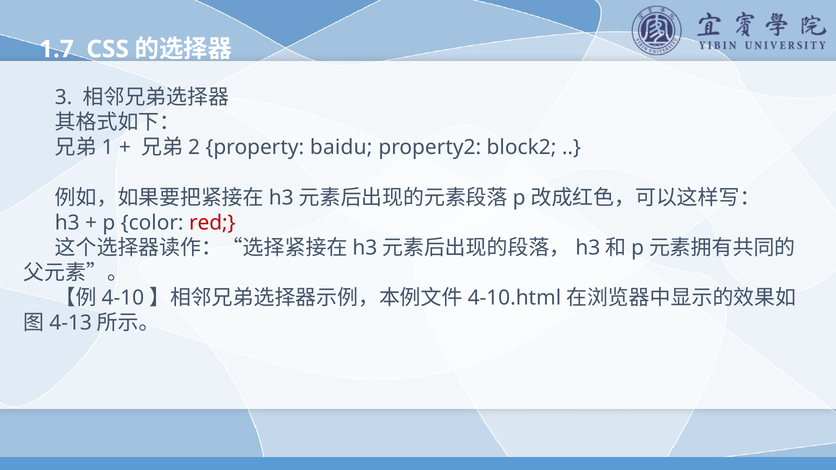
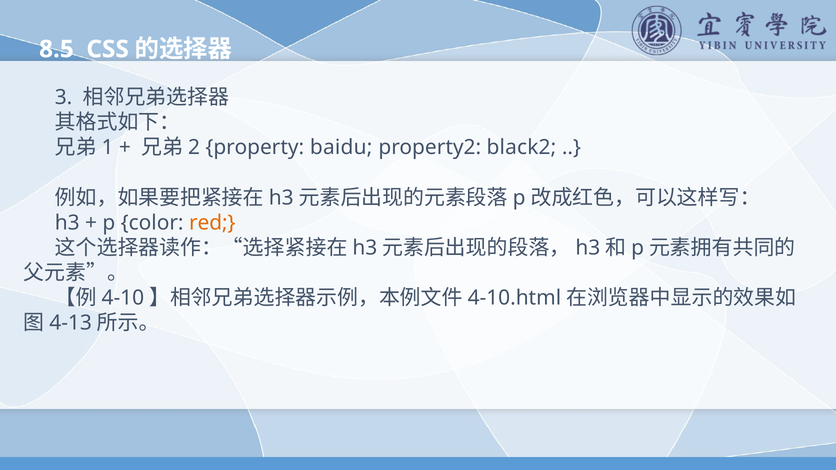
1.7: 1.7 -> 8.5 (56, 49)
block2: block2 -> black2 (521, 148)
red colour: red -> orange (212, 223)
